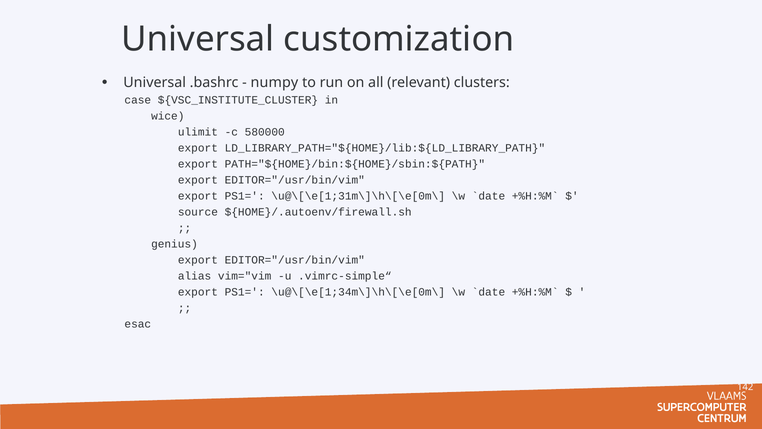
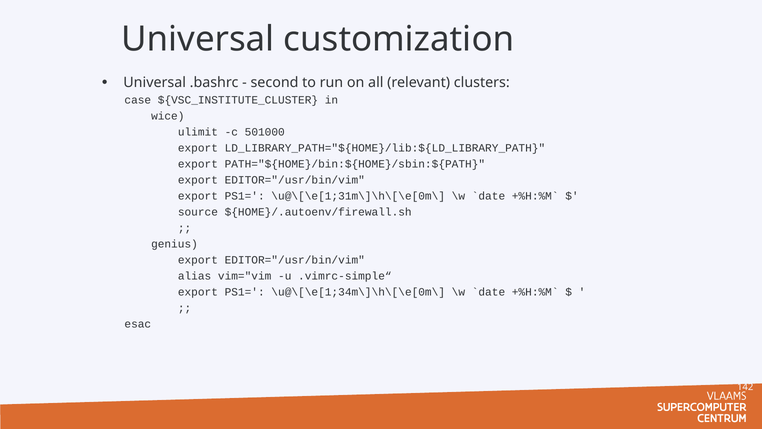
numpy: numpy -> second (275, 82)
580000: 580000 -> 501000 (265, 132)
